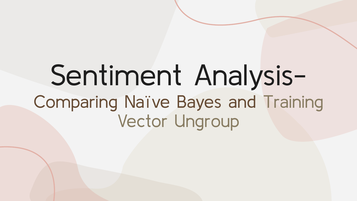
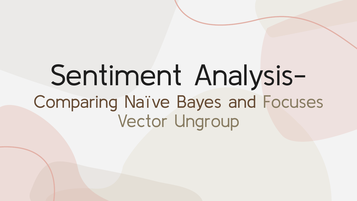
Training: Training -> Focuses (293, 102)
